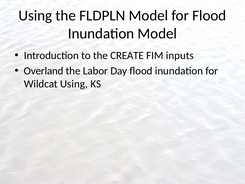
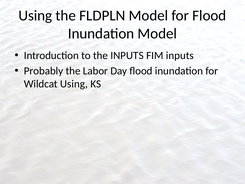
the CREATE: CREATE -> INPUTS (127, 55)
Overland: Overland -> Probably (44, 71)
